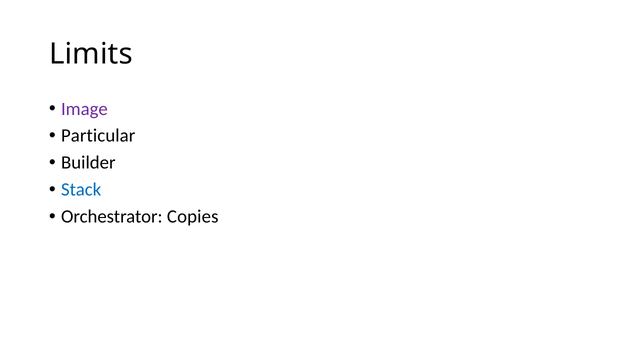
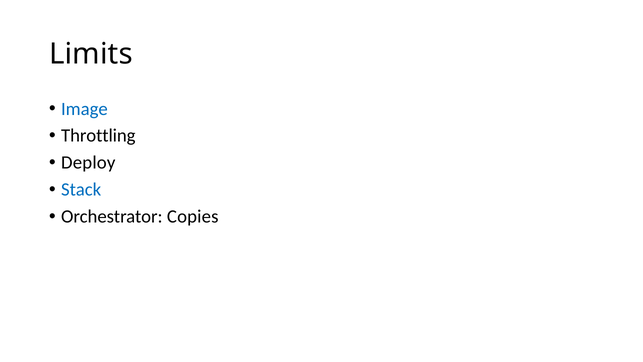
Image colour: purple -> blue (84, 109)
Particular: Particular -> Throttling (98, 136)
Builder: Builder -> Deploy (88, 163)
